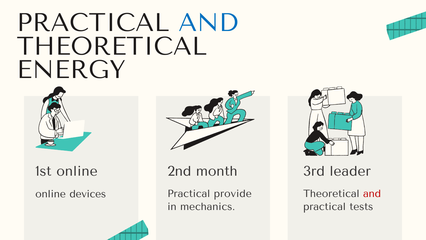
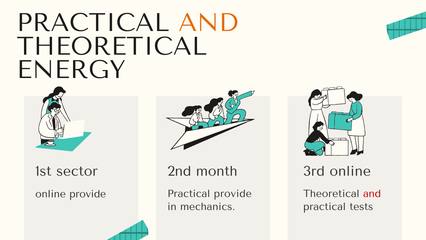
AND colour: blue -> orange (208, 23)
1st online: online -> sector (77, 171)
3rd leader: leader -> online (350, 171)
online devices: devices -> provide (88, 194)
